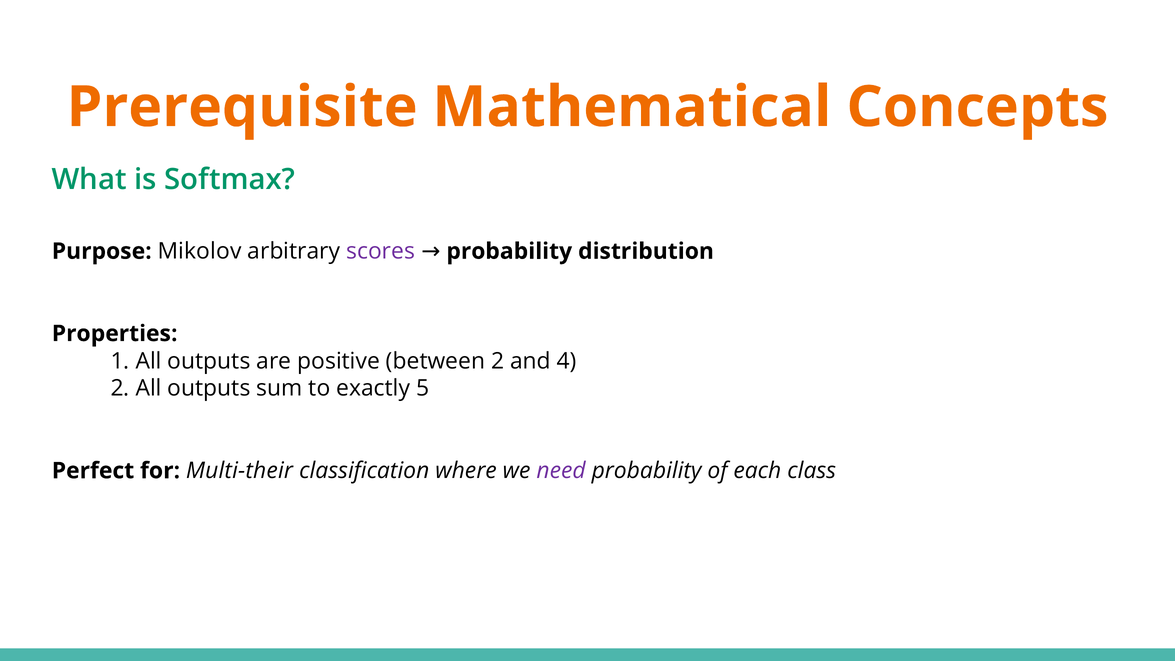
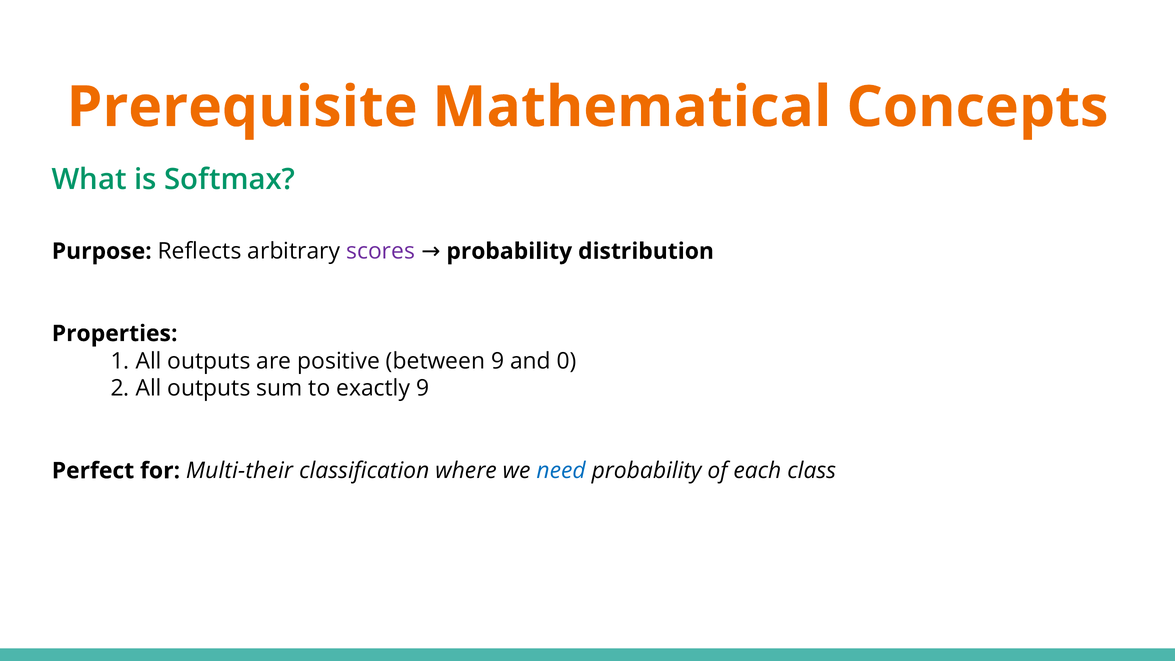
Mikolov: Mikolov -> Reflects (199, 251)
between 2: 2 -> 9 (498, 361)
4: 4 -> 0 (567, 361)
exactly 5: 5 -> 9 (423, 388)
need colour: purple -> blue (561, 471)
